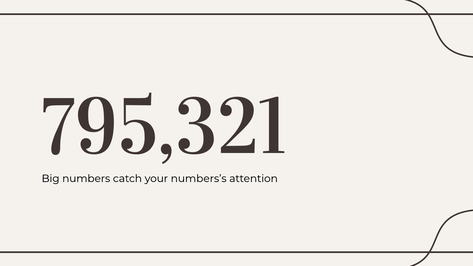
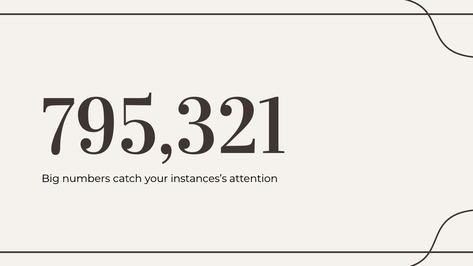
numbers’s: numbers’s -> instances’s (199, 179)
